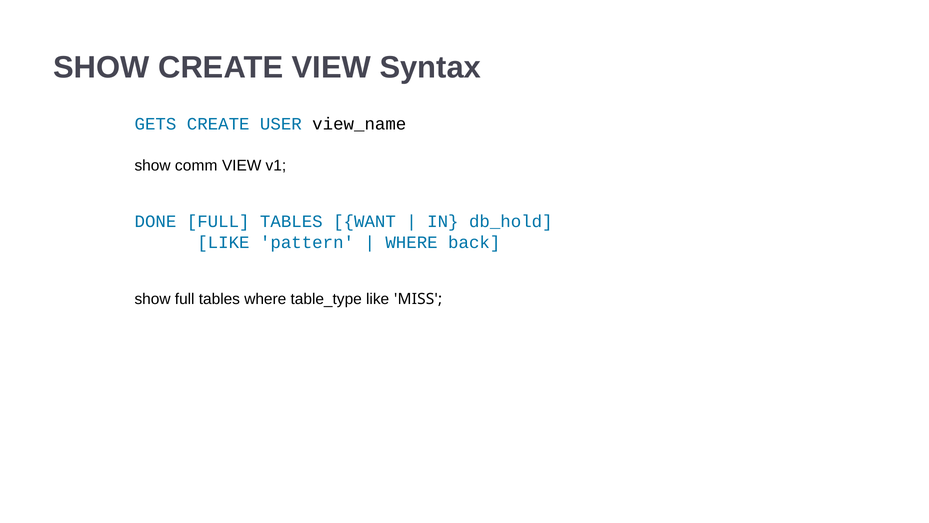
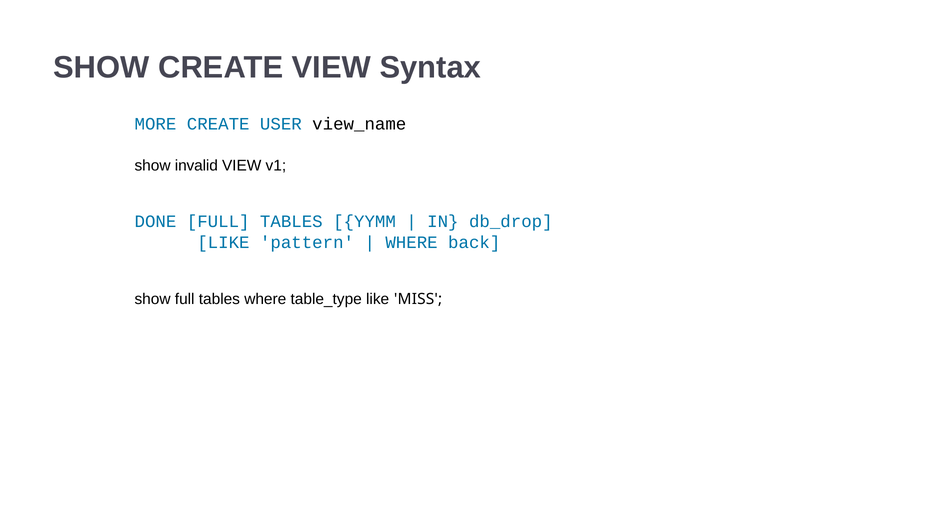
GETS: GETS -> MORE (155, 124)
comm: comm -> invalid (196, 166)
WANT: WANT -> YYMM (365, 221)
db_hold: db_hold -> db_drop (511, 221)
